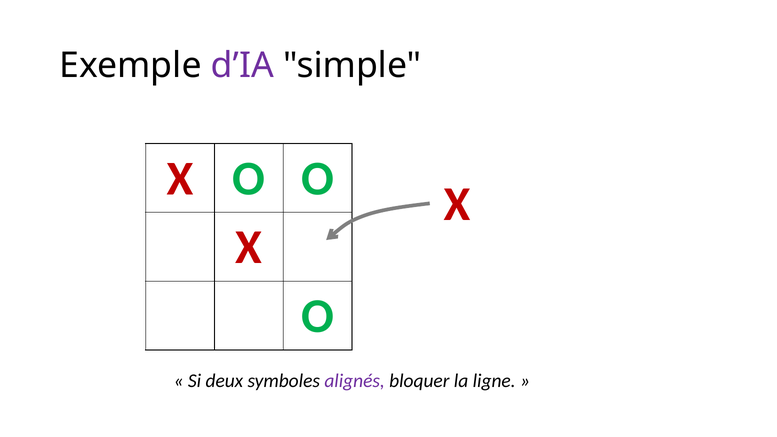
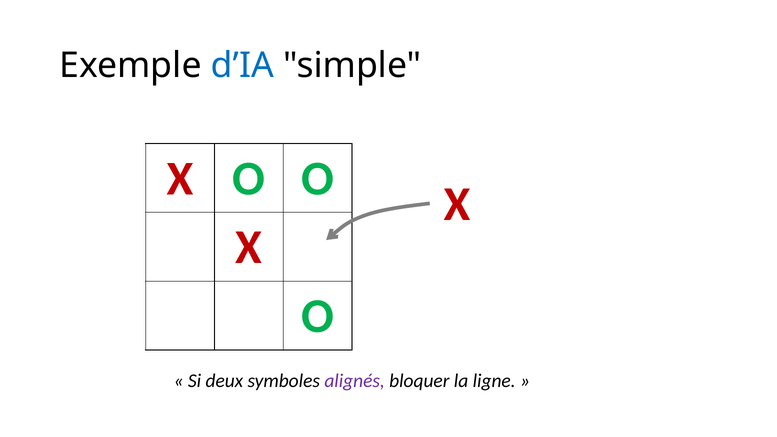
d’IA colour: purple -> blue (242, 65)
